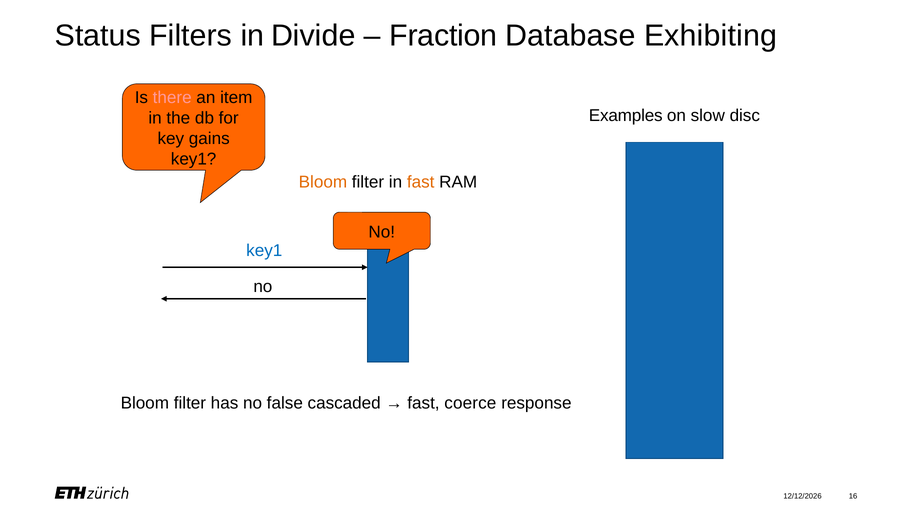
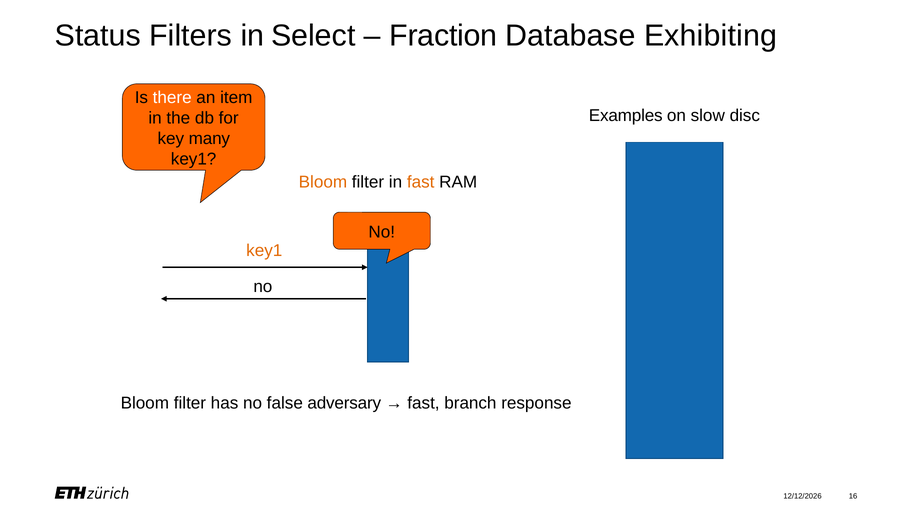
Divide: Divide -> Select (313, 36)
there colour: pink -> white (172, 97)
gains: gains -> many (209, 138)
key1 colour: blue -> orange (264, 251)
cascaded: cascaded -> adversary (344, 403)
coerce: coerce -> branch (470, 403)
